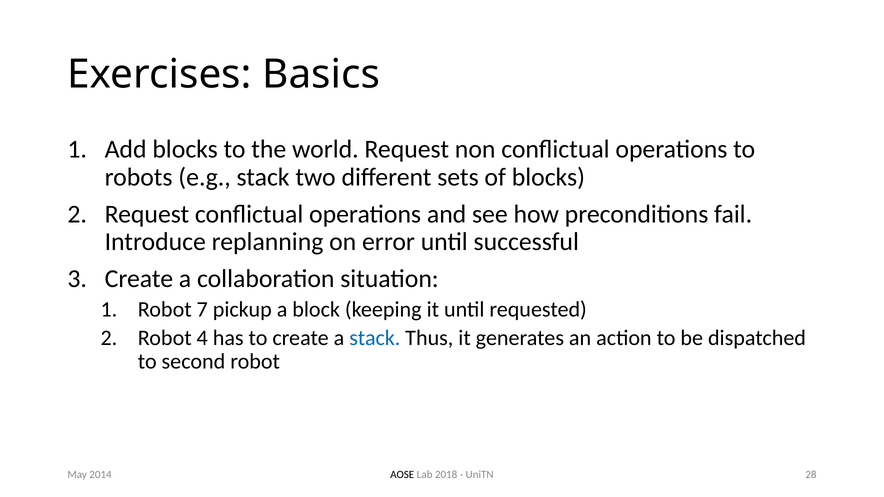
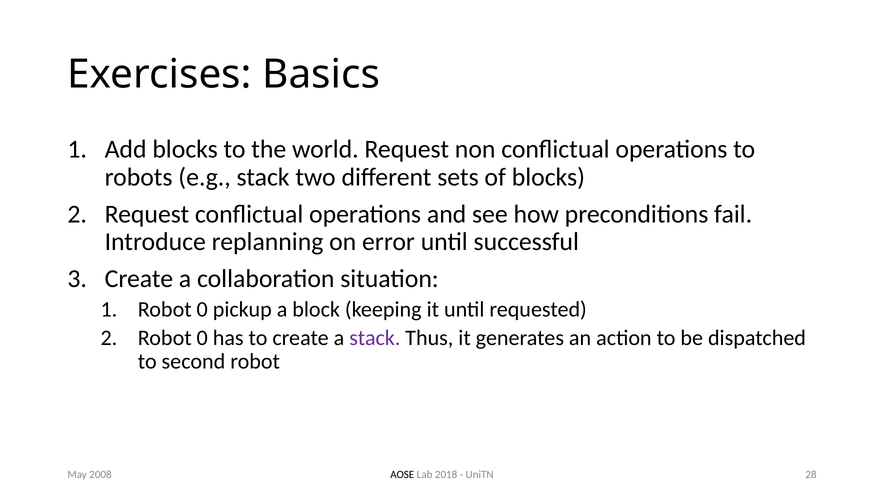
1 Robot 7: 7 -> 0 (202, 310)
2 Robot 4: 4 -> 0 (202, 338)
stack colour: blue -> purple (375, 338)
2014: 2014 -> 2008 (101, 475)
